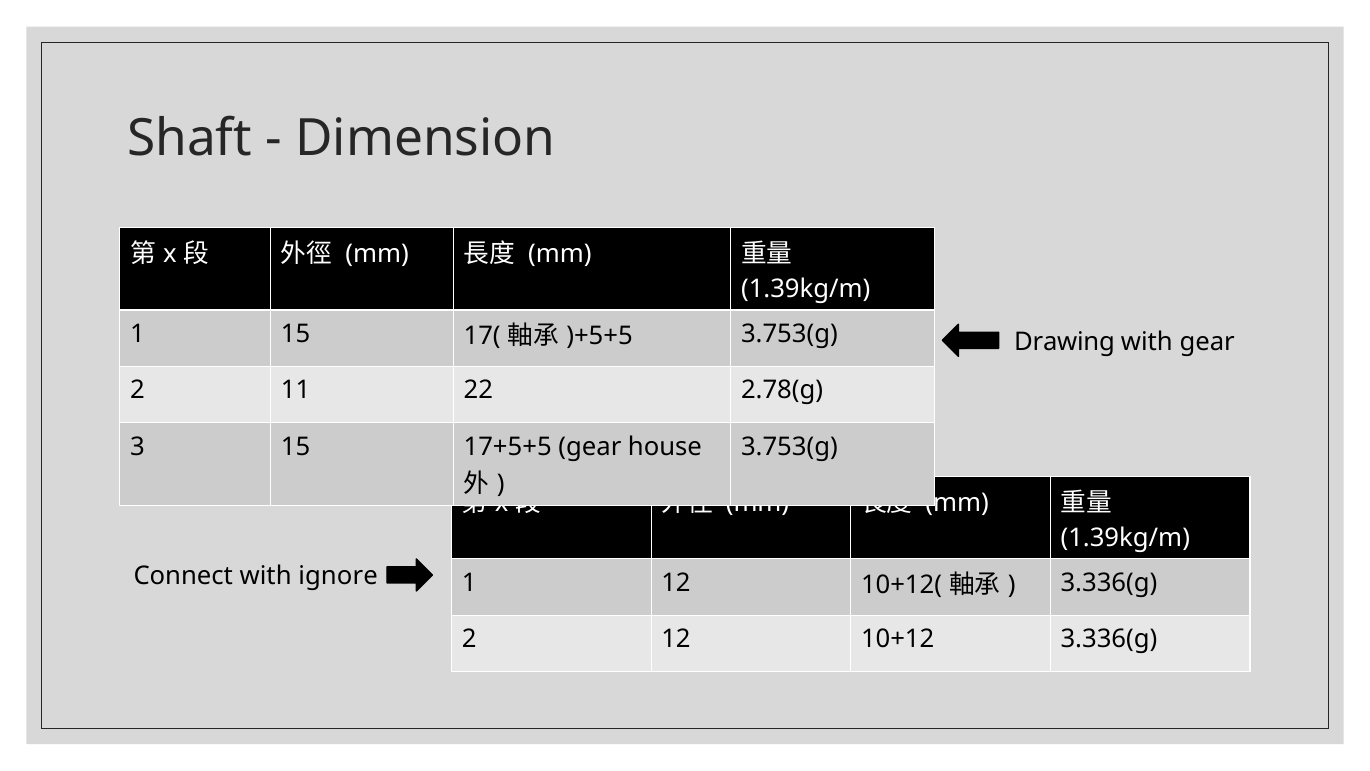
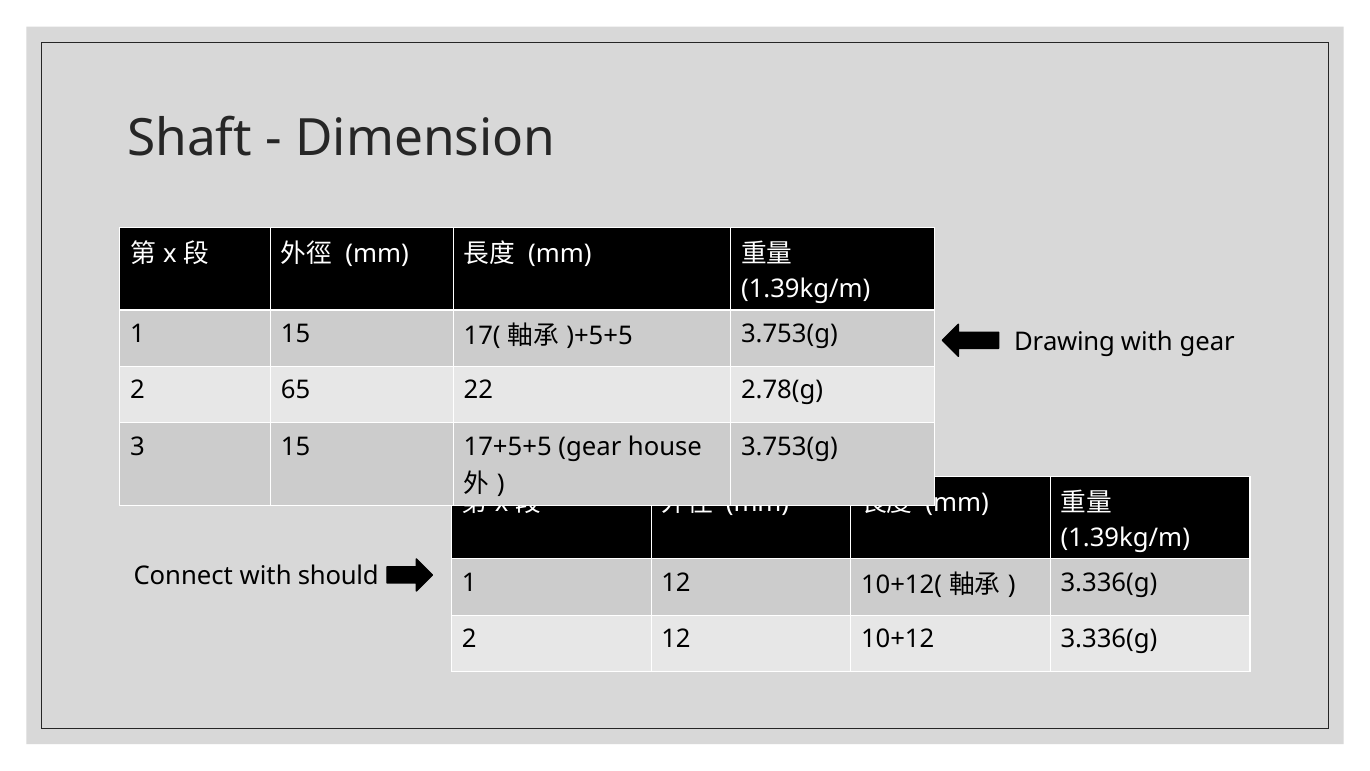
11: 11 -> 65 (296, 390)
ignore: ignore -> should (338, 576)
